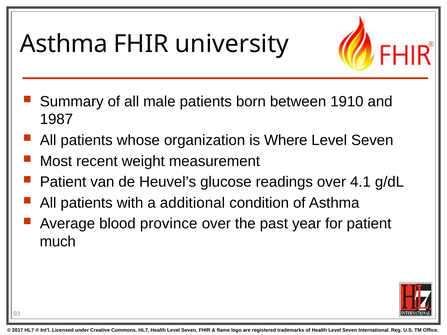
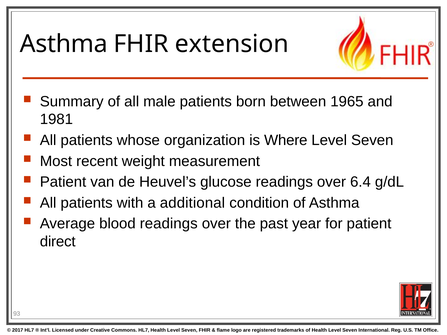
university: university -> extension (232, 44)
1910: 1910 -> 1965 (347, 102)
1987: 1987 -> 1981 (56, 120)
4.1: 4.1 -> 6.4 (360, 182)
blood province: province -> readings (169, 224)
much: much -> direct (58, 242)
